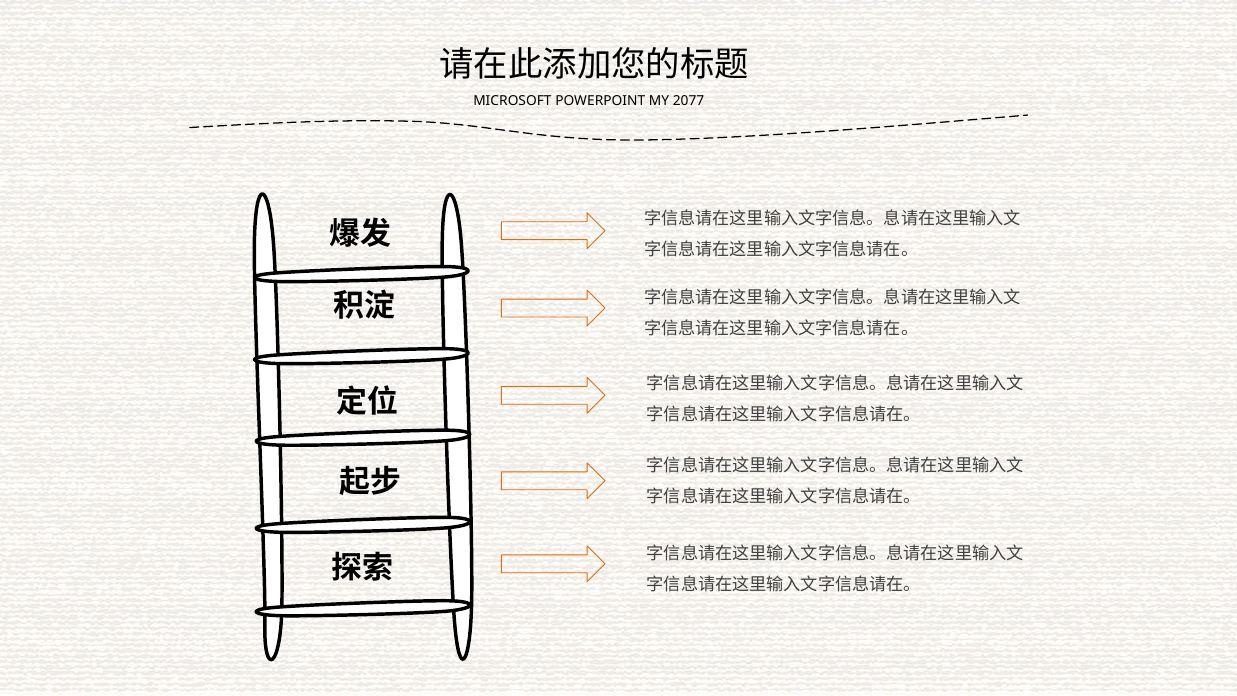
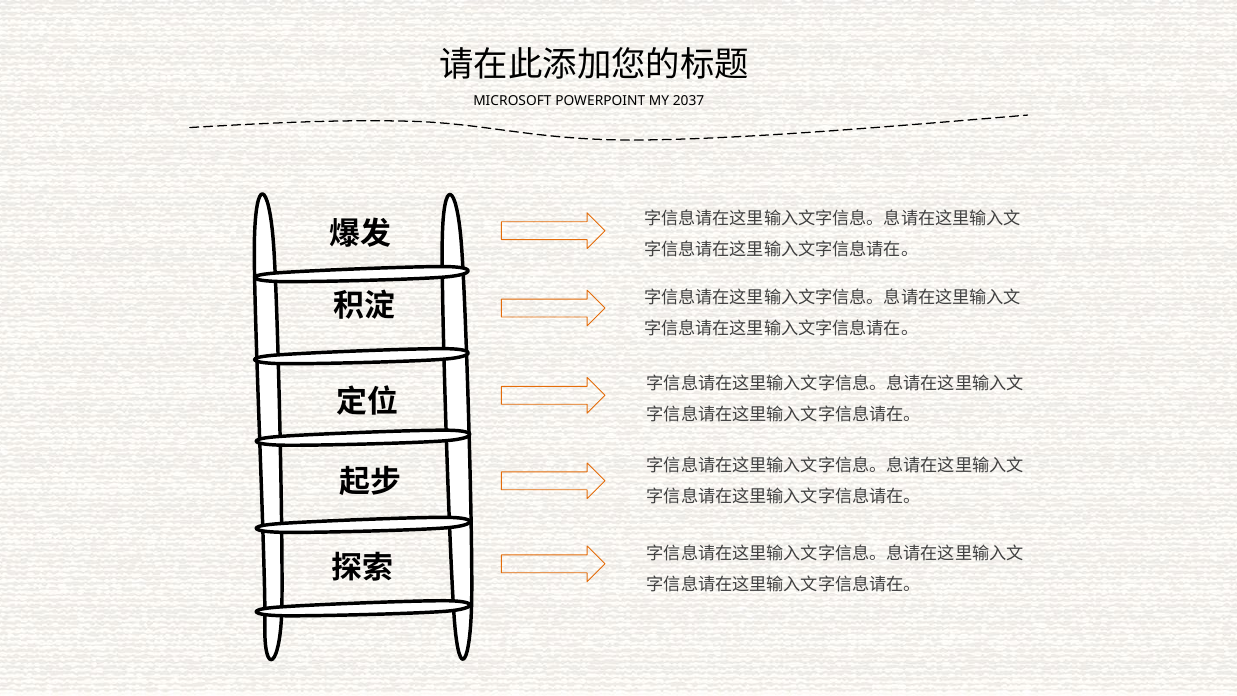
2077: 2077 -> 2037 (689, 101)
